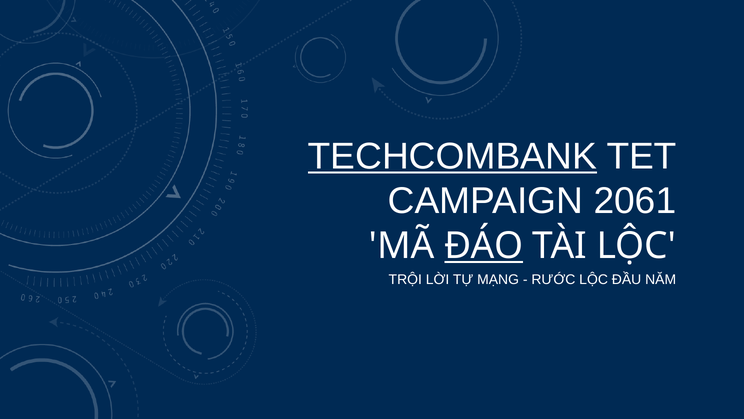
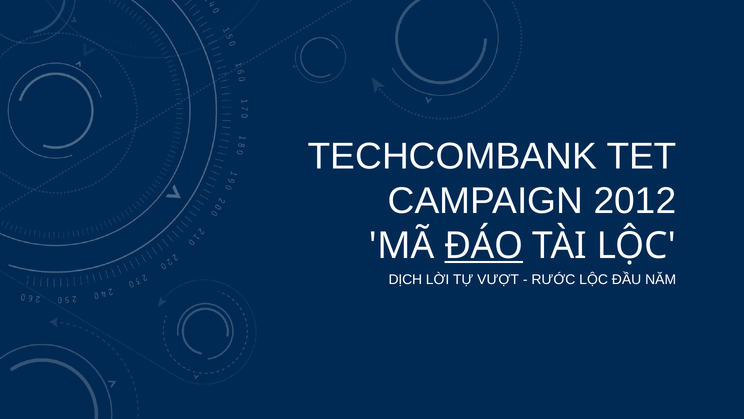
TECHCOMBANK underline: present -> none (452, 156)
2061: 2061 -> 2012 (635, 201)
TRỘI: TRỘI -> DỊCH (405, 279)
MẠNG: MẠNG -> VƯỢT (498, 279)
